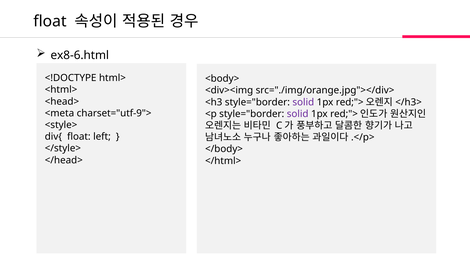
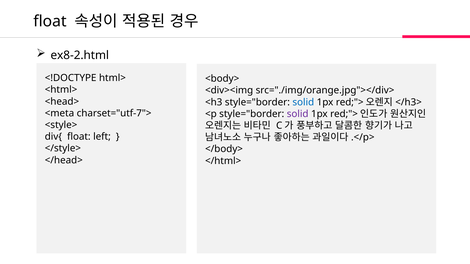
ex8-6.html: ex8-6.html -> ex8-2.html (80, 55)
solid colour: purple -> blue (303, 102)
charset="utf-9">: charset="utf-9"> -> charset="utf-7"> (114, 113)
